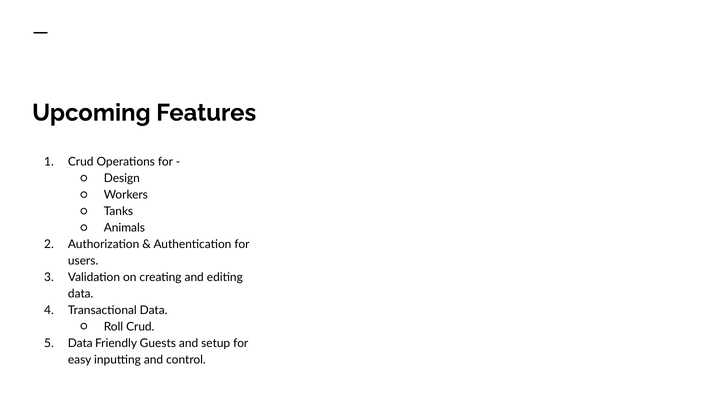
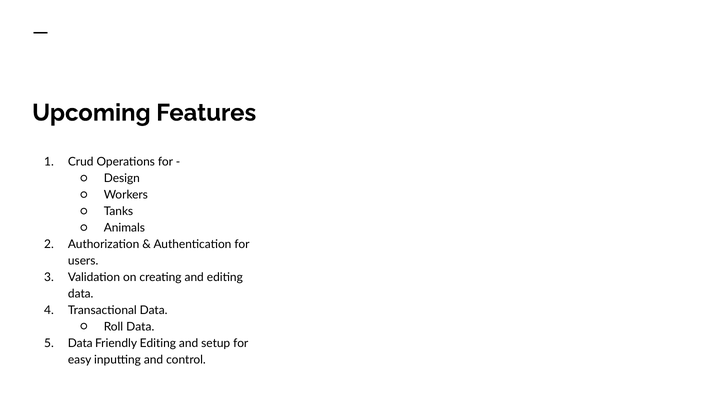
Roll Crud: Crud -> Data (140, 327)
Friendly Guests: Guests -> Editing (158, 343)
